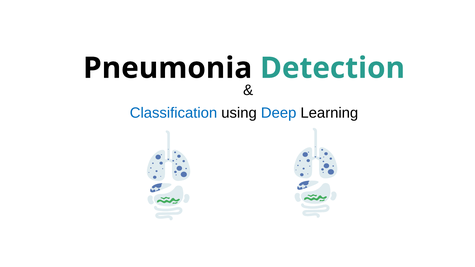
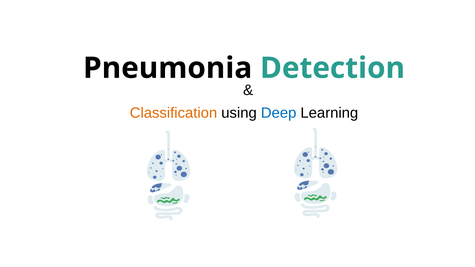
Classification colour: blue -> orange (173, 113)
